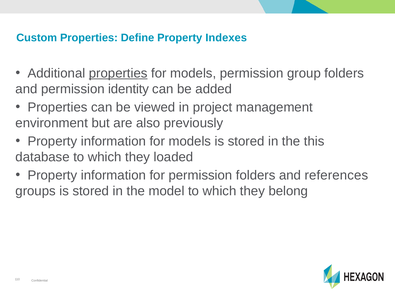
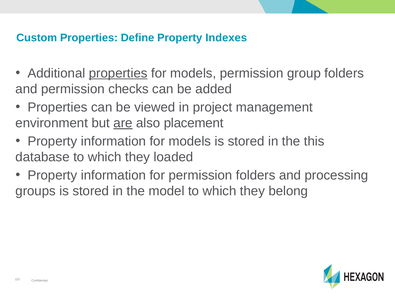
identity: identity -> checks (129, 89)
are underline: none -> present (123, 123)
previously: previously -> placement (194, 123)
references: references -> processing (336, 176)
